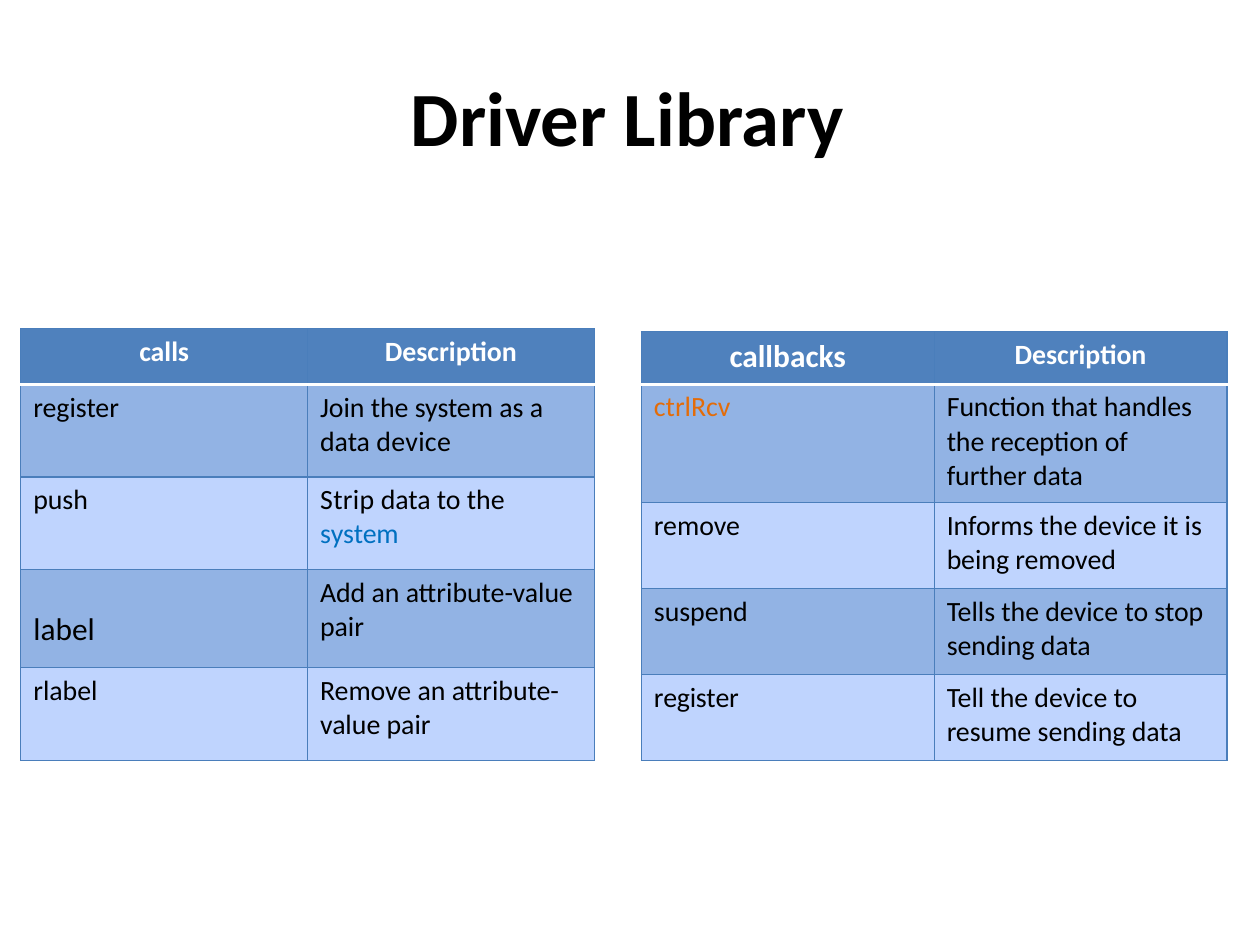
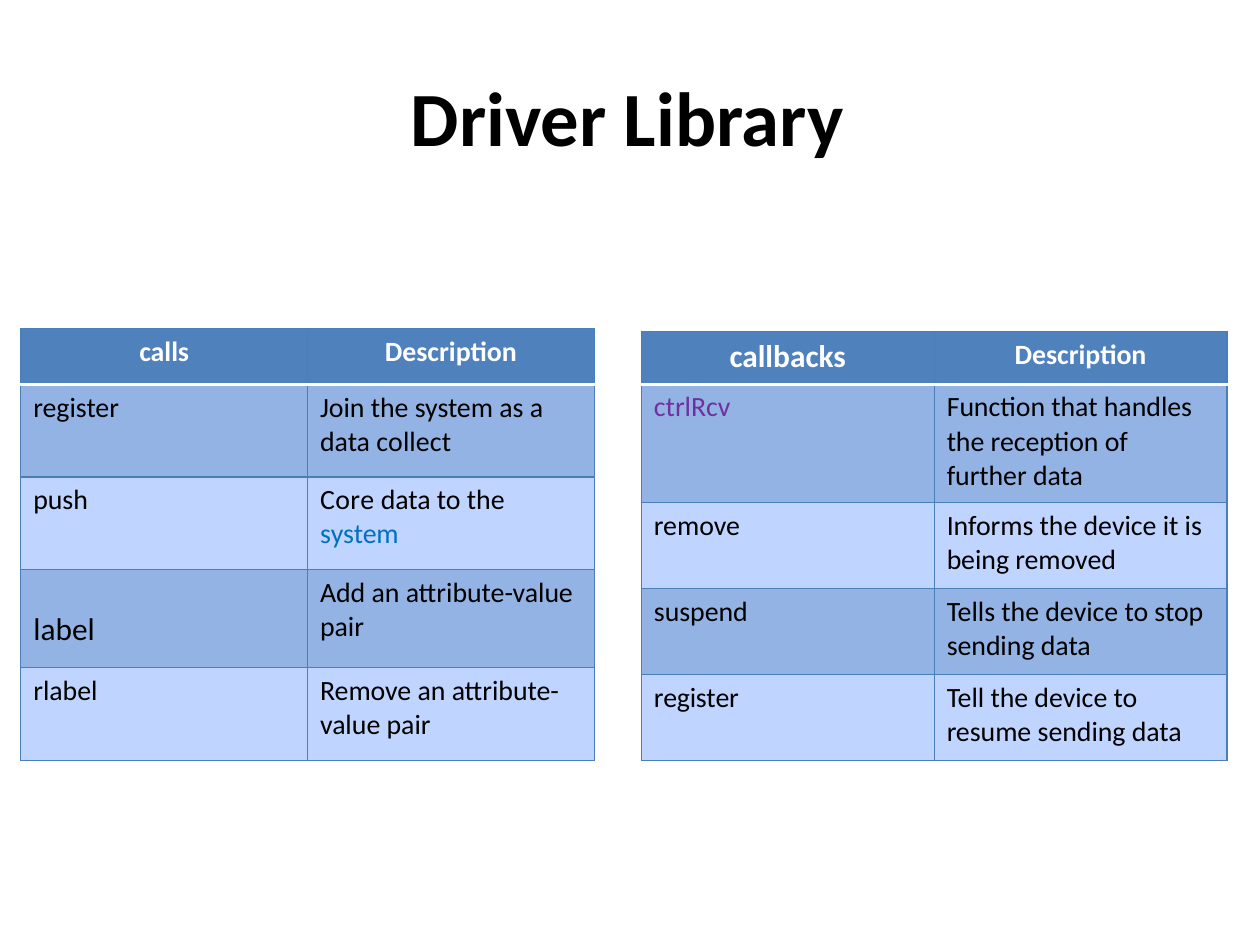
ctrlRcv colour: orange -> purple (692, 408)
data device: device -> collect (414, 442)
Strip: Strip -> Core (347, 501)
